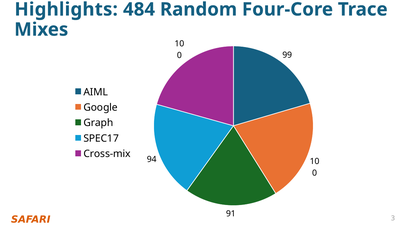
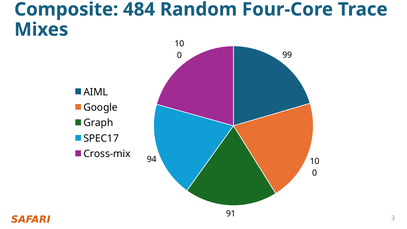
Highlights: Highlights -> Composite (66, 9)
